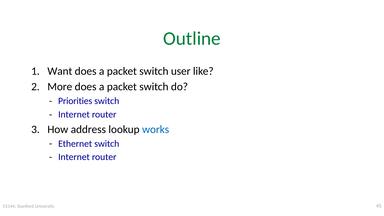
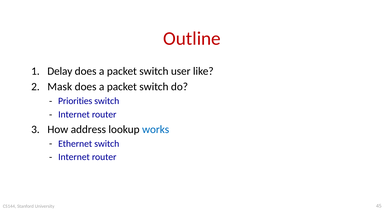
Outline colour: green -> red (192, 39)
Want: Want -> Delay (60, 71)
More: More -> Mask (60, 87)
